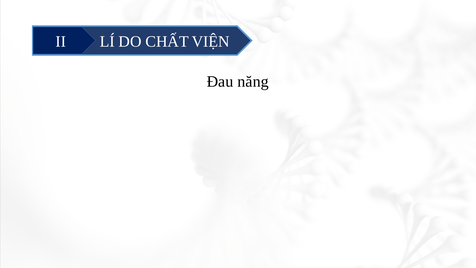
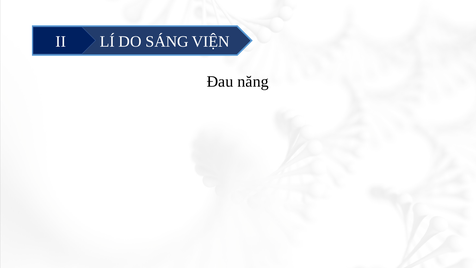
CHẤT: CHẤT -> SÁNG (167, 42)
